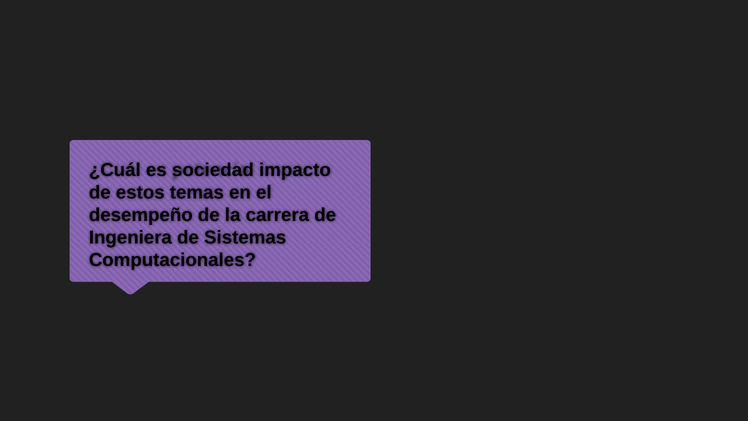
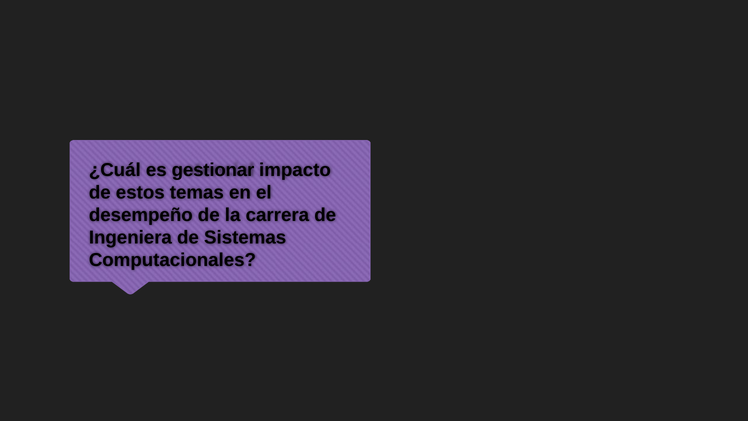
sociedad: sociedad -> gestionar (213, 170)
